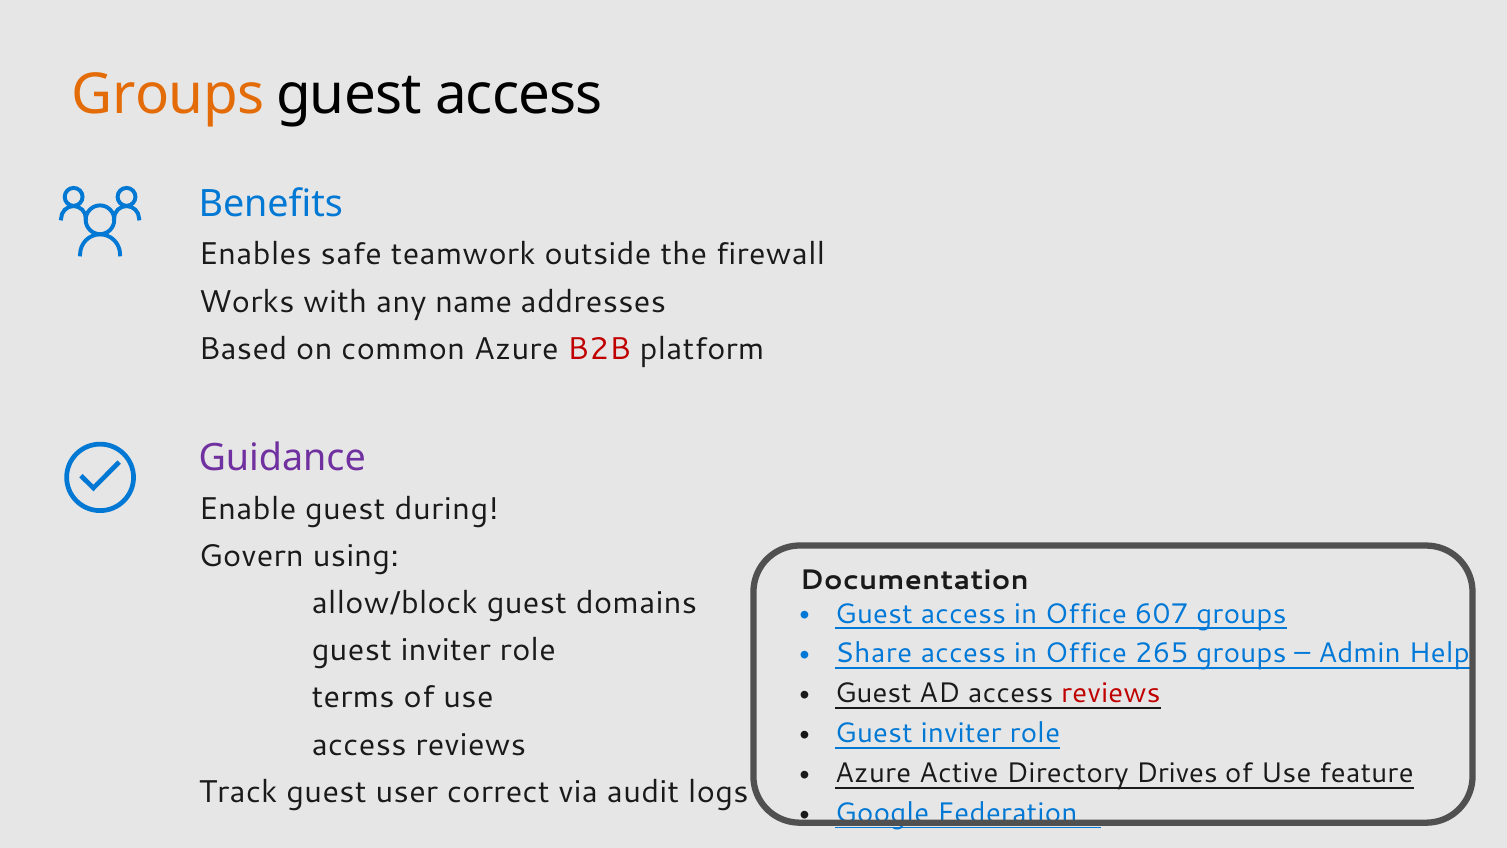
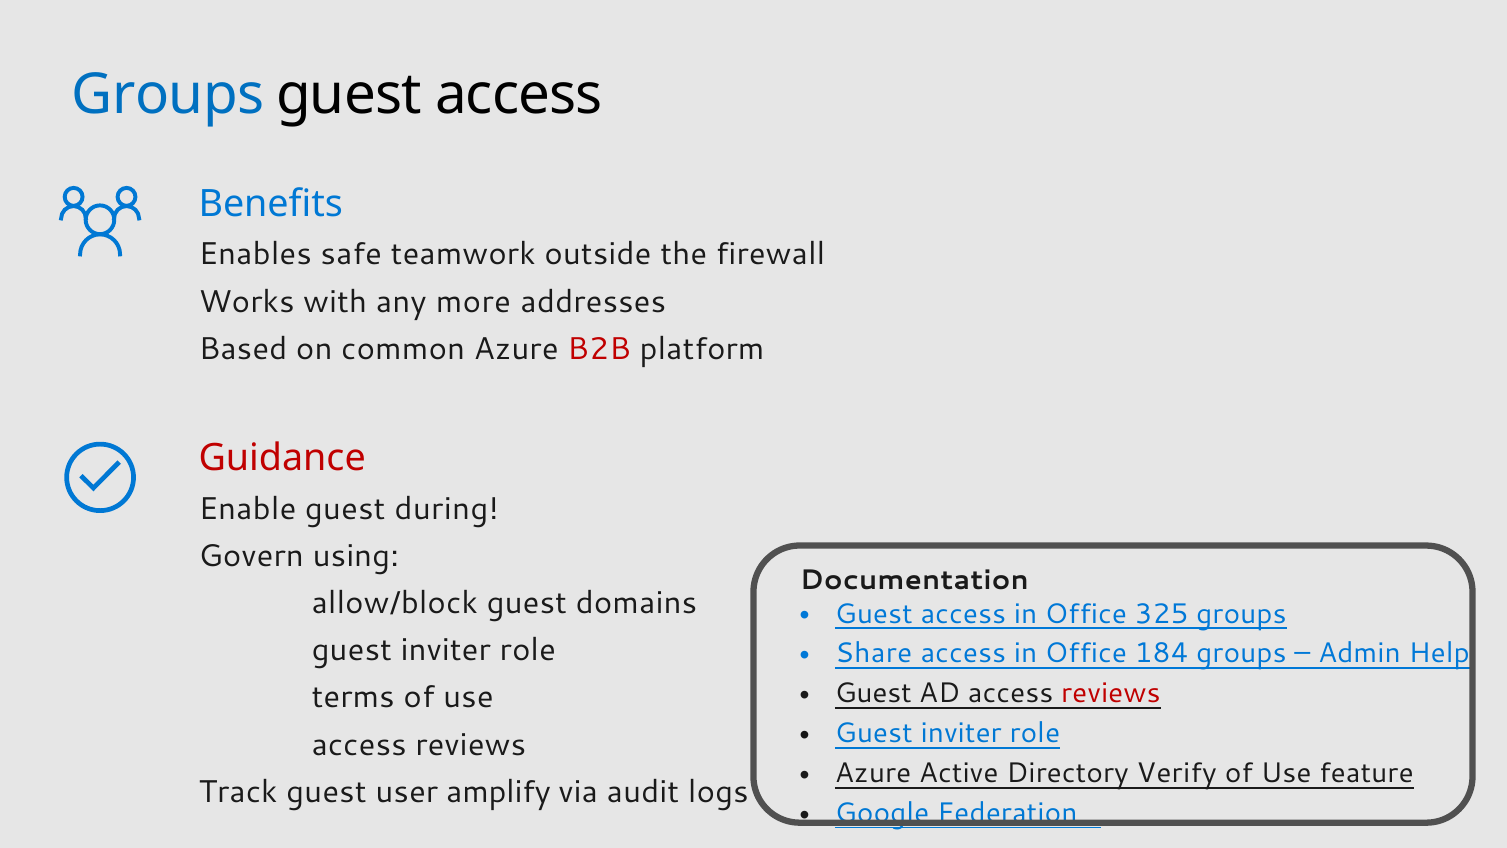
Groups colour: orange -> blue (168, 94)
name: name -> more (473, 302)
Guidance colour: purple -> red (282, 458)
607: 607 -> 325 (1162, 614)
265: 265 -> 184 (1162, 653)
Drives: Drives -> Verify (1177, 773)
correct: correct -> amplify (498, 791)
